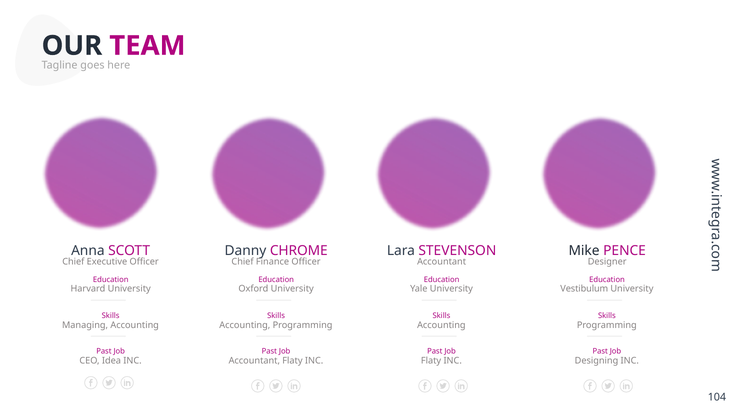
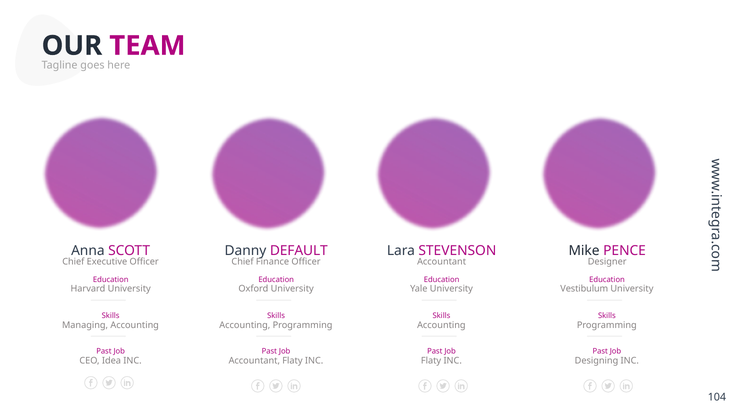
CHROME: CHROME -> DEFAULT (299, 250)
